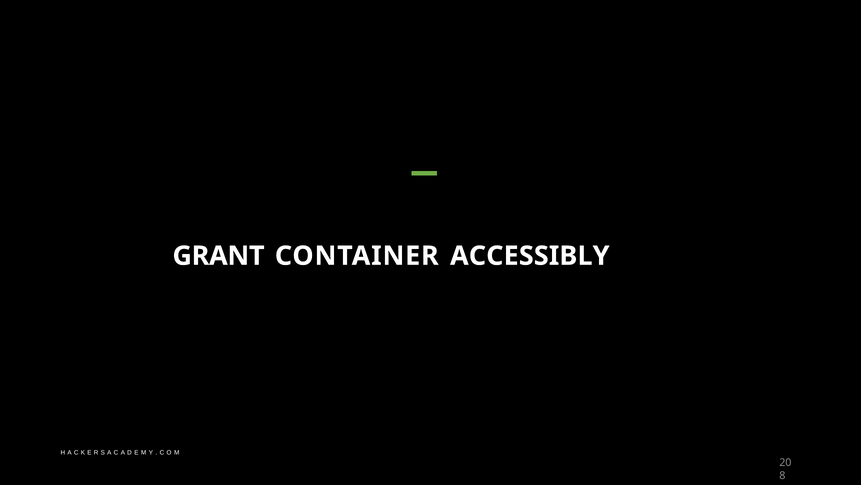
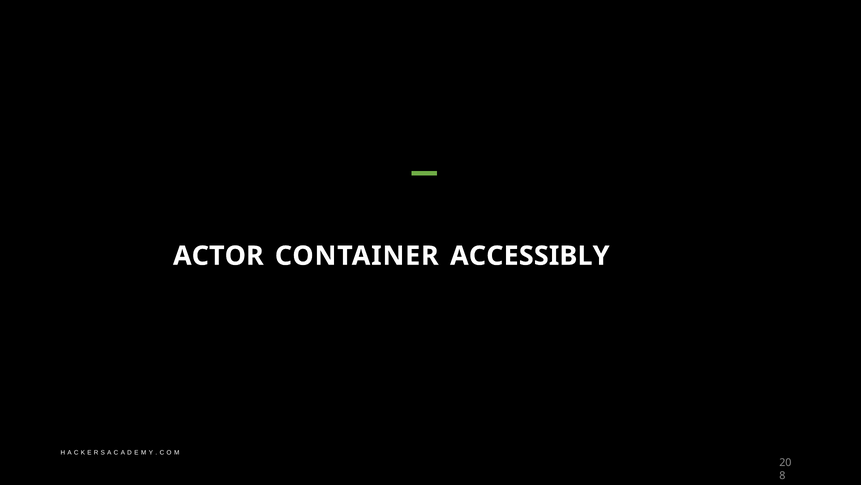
GRANT: GRANT -> ACTOR (218, 256)
